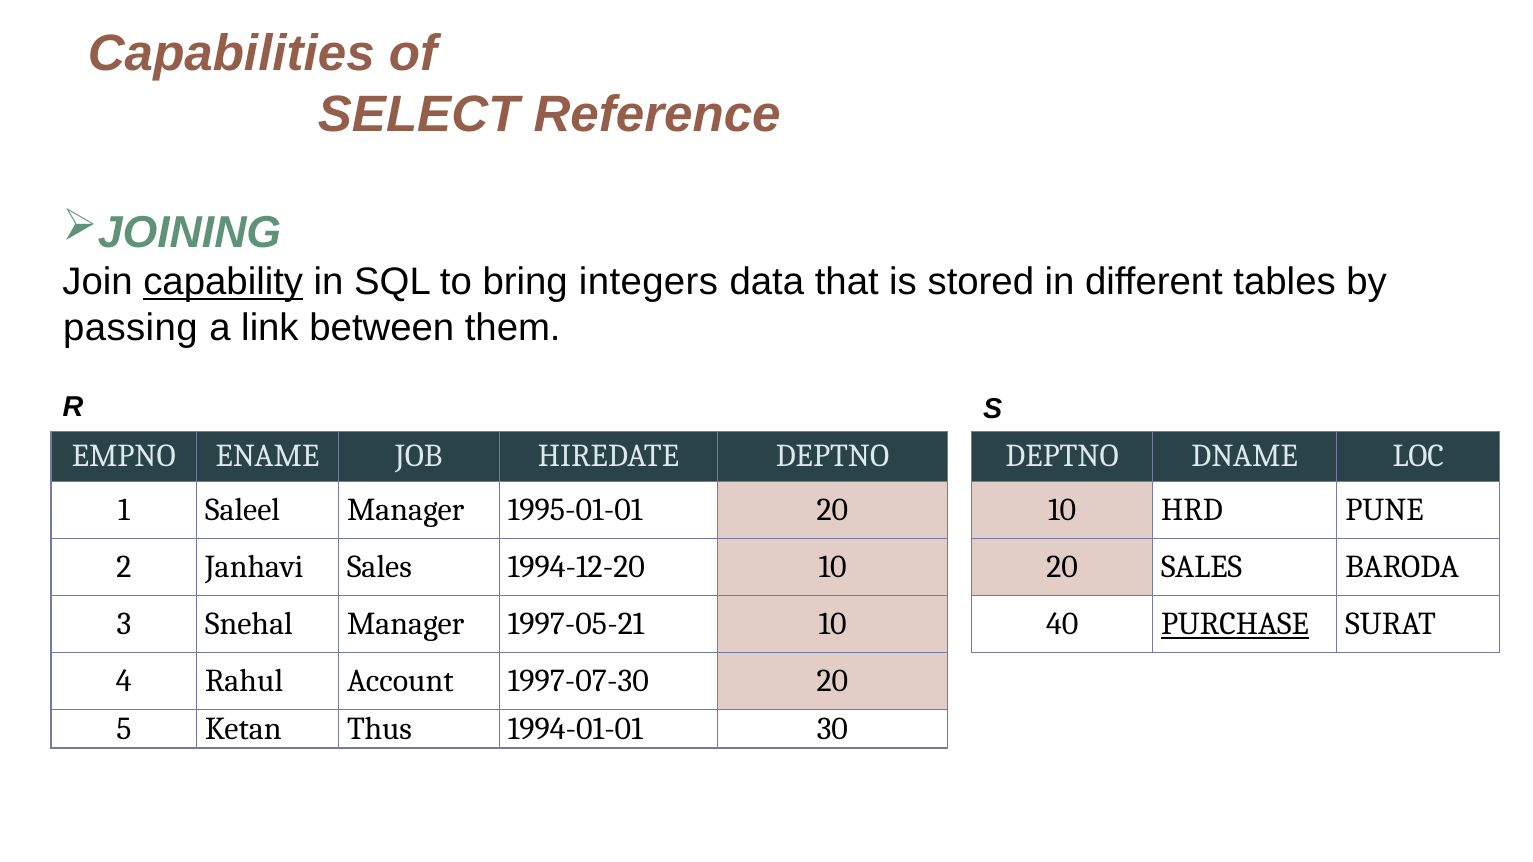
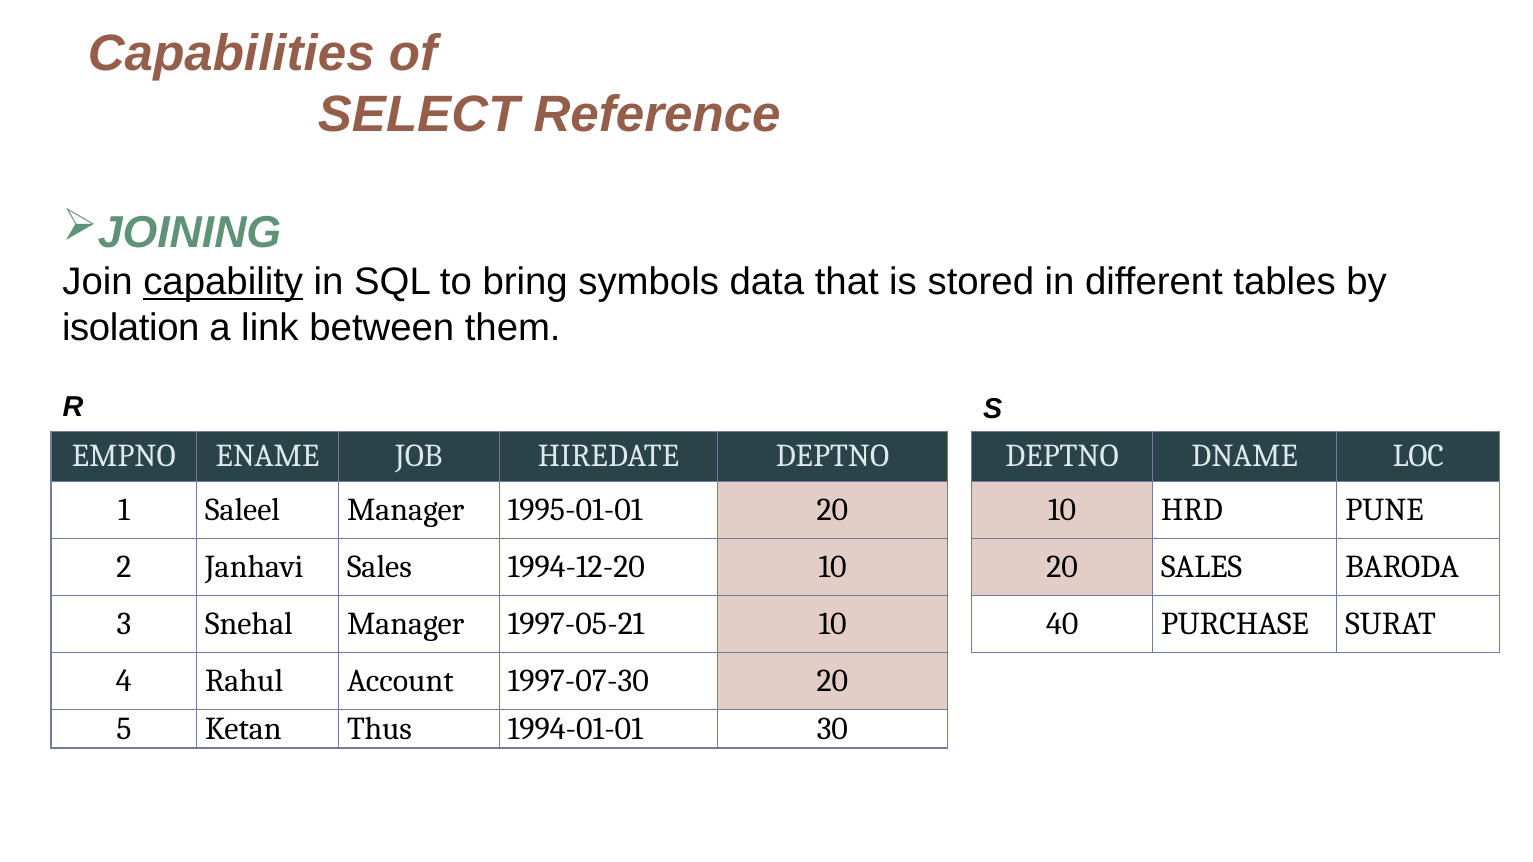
integers: integers -> symbols (649, 282)
passing: passing -> isolation (131, 328)
PURCHASE underline: present -> none (1235, 624)
